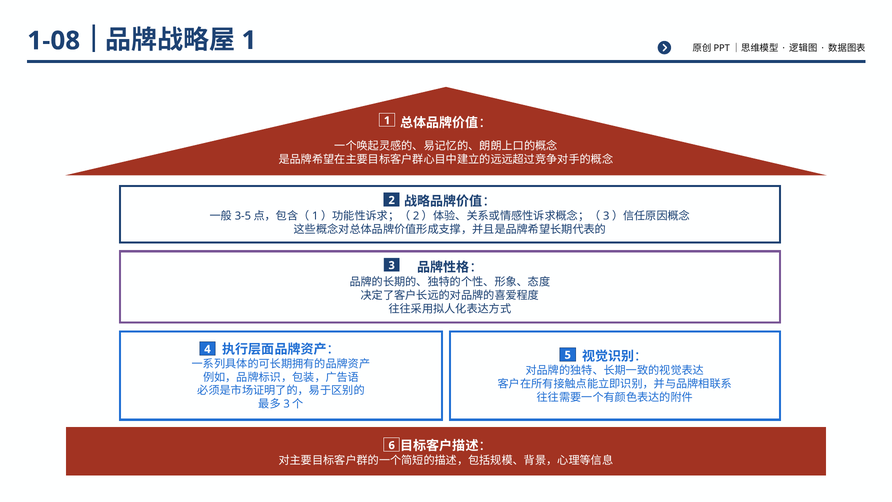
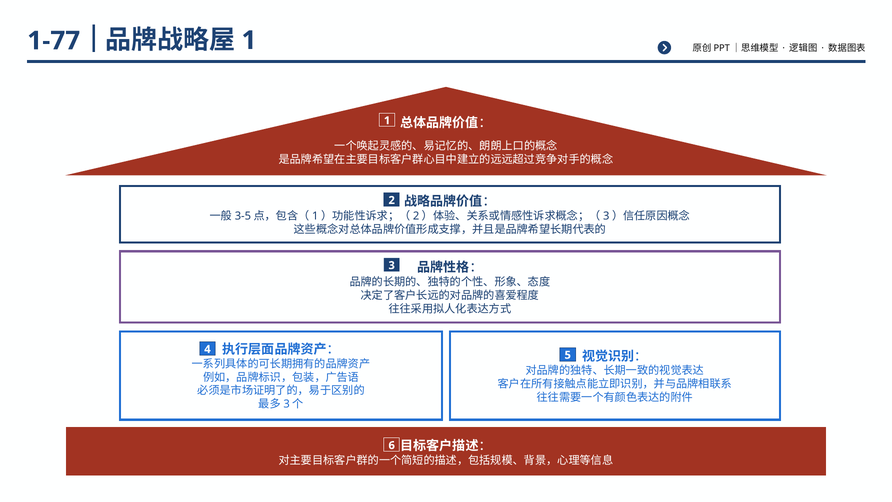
1-08: 1-08 -> 1-77 (54, 41)
